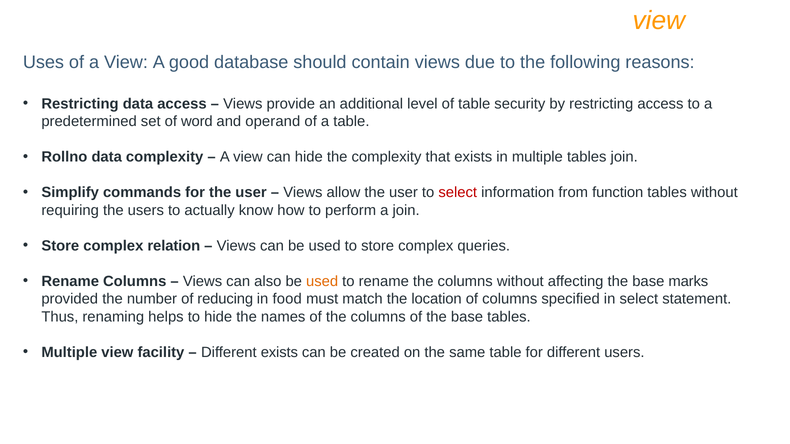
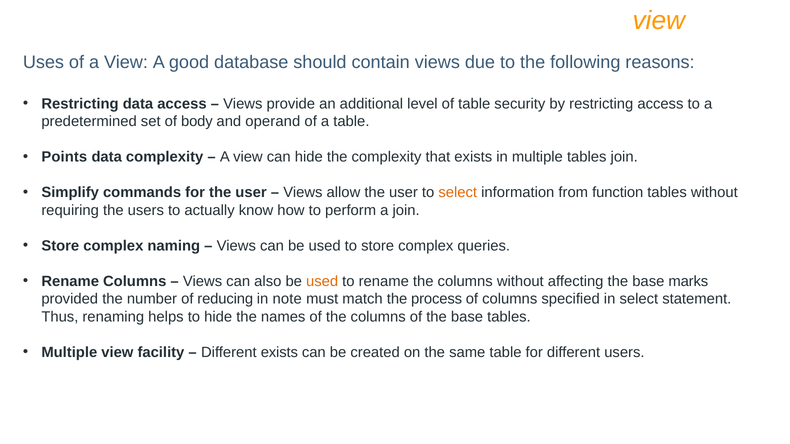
word: word -> body (197, 121)
Rollno: Rollno -> Points (64, 157)
select colour: red -> orange (458, 193)
relation: relation -> naming (174, 246)
food: food -> note (287, 299)
location: location -> process (437, 299)
